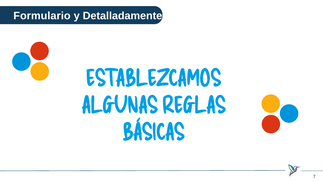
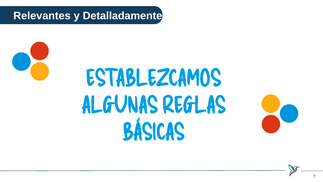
Formulario: Formulario -> Relevantes (42, 16)
